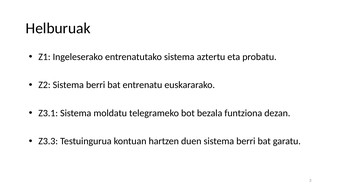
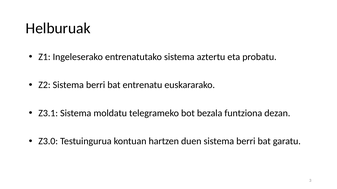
Z3.3: Z3.3 -> Z3.0 (48, 142)
